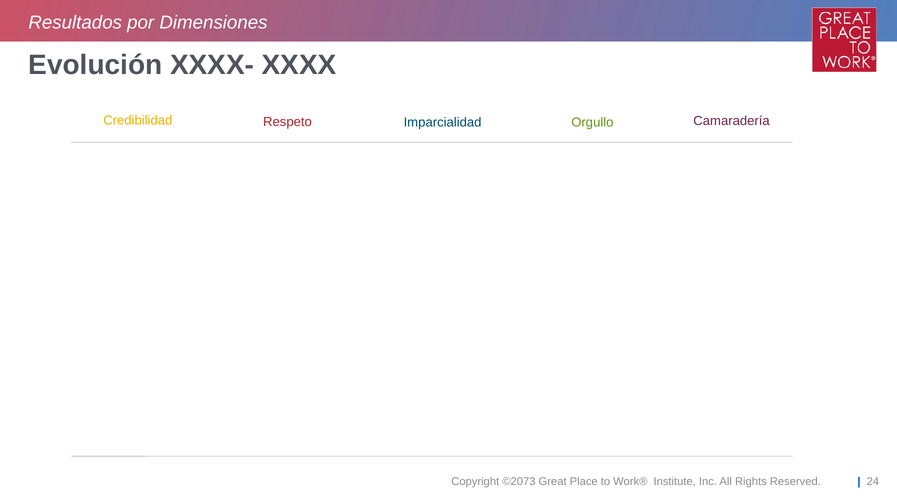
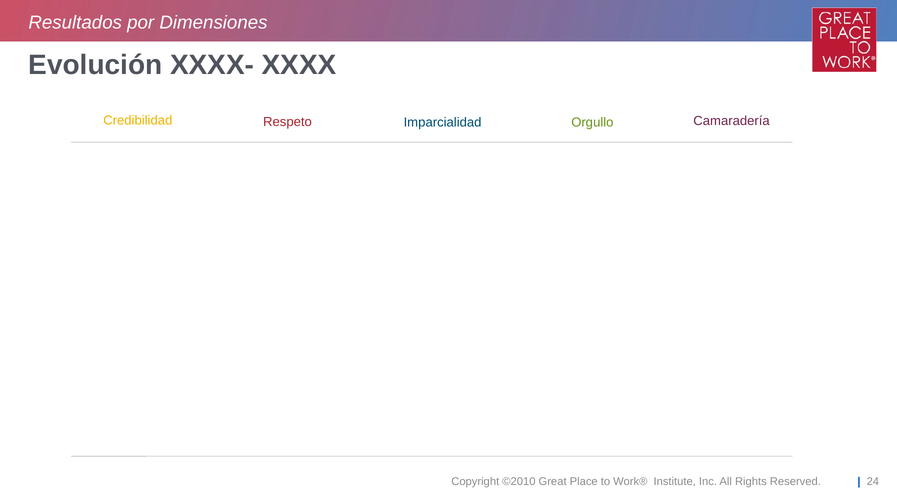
©2073: ©2073 -> ©2010 (519, 482)
